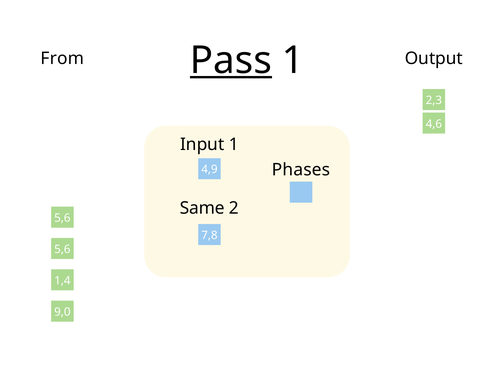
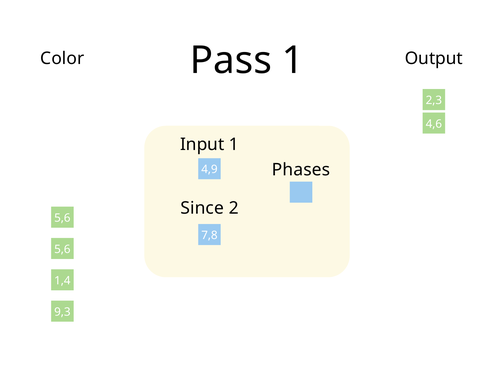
Pass underline: present -> none (231, 61)
From: From -> Color (62, 59)
Same: Same -> Since (202, 208)
9,0: 9,0 -> 9,3 (62, 312)
